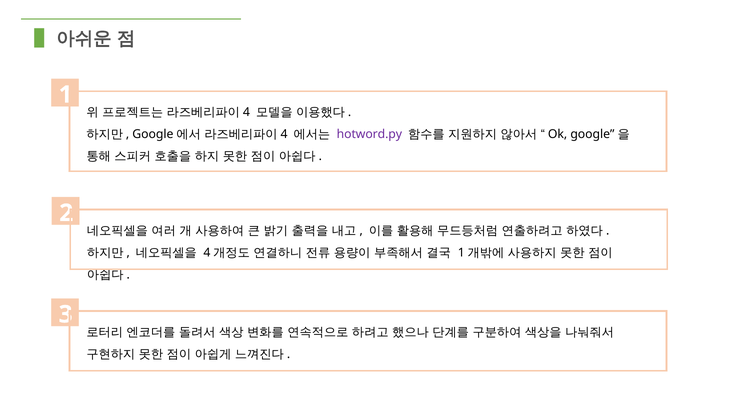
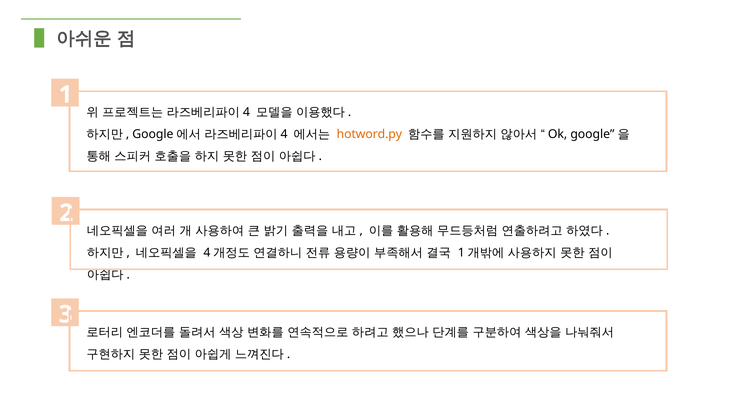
hotword.py colour: purple -> orange (369, 134)
